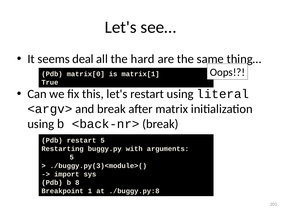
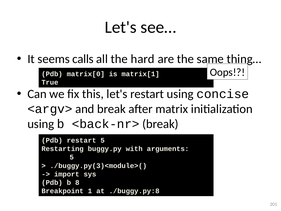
deal: deal -> calls (83, 59)
literal: literal -> concise (223, 94)
